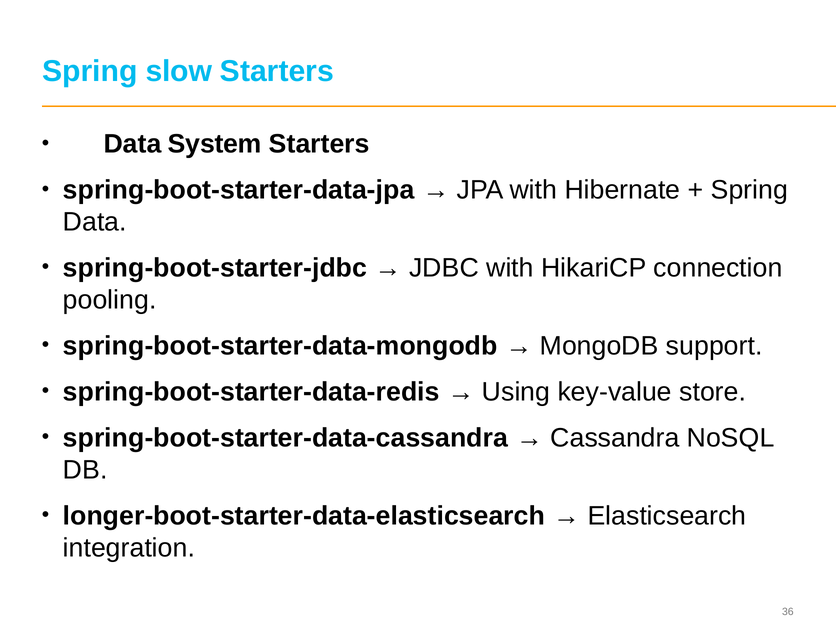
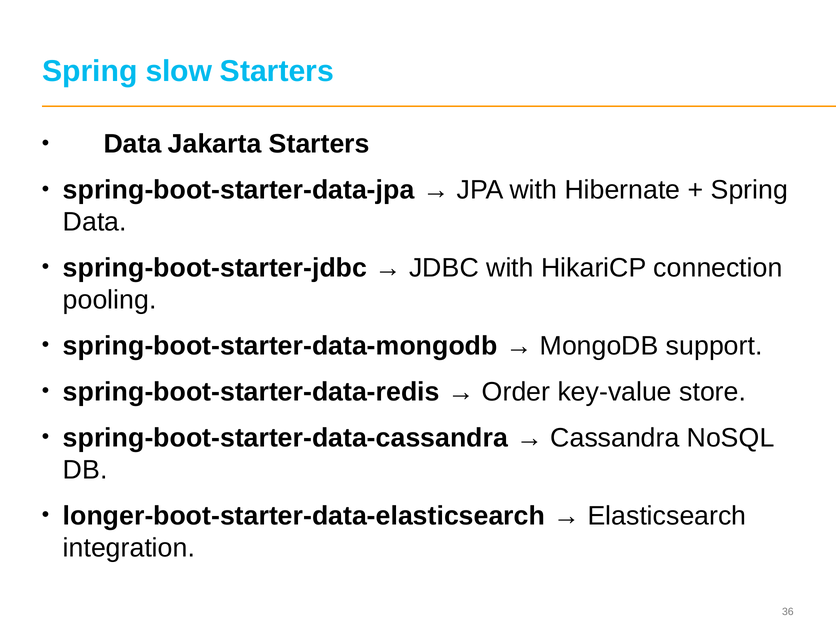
System: System -> Jakarta (215, 144)
Using: Using -> Order (516, 392)
